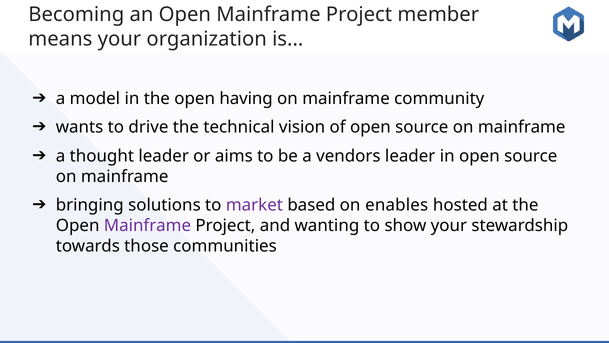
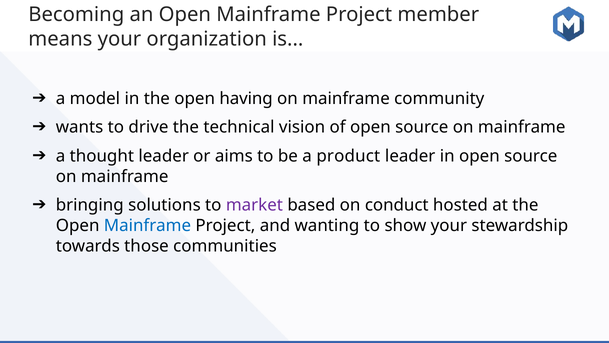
vendors: vendors -> product (348, 156)
enables: enables -> conduct (397, 205)
Mainframe colour: purple -> blue (147, 225)
